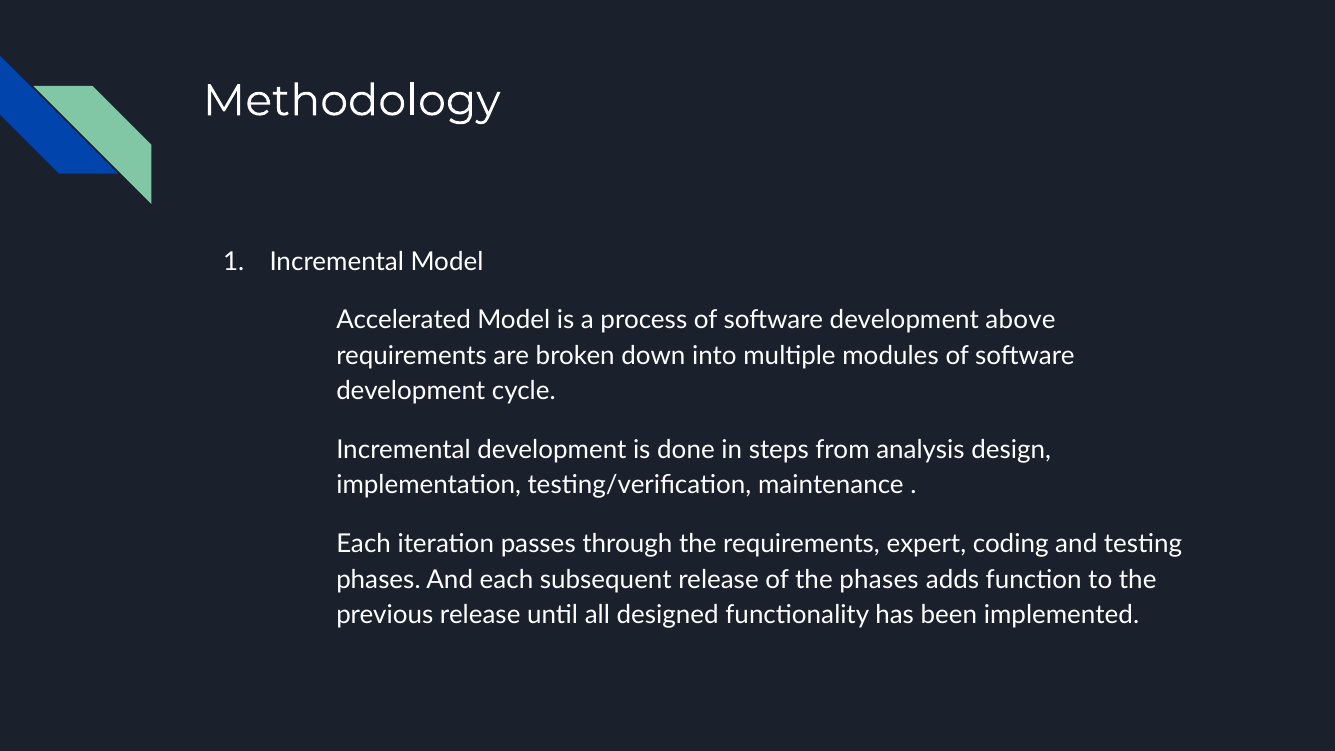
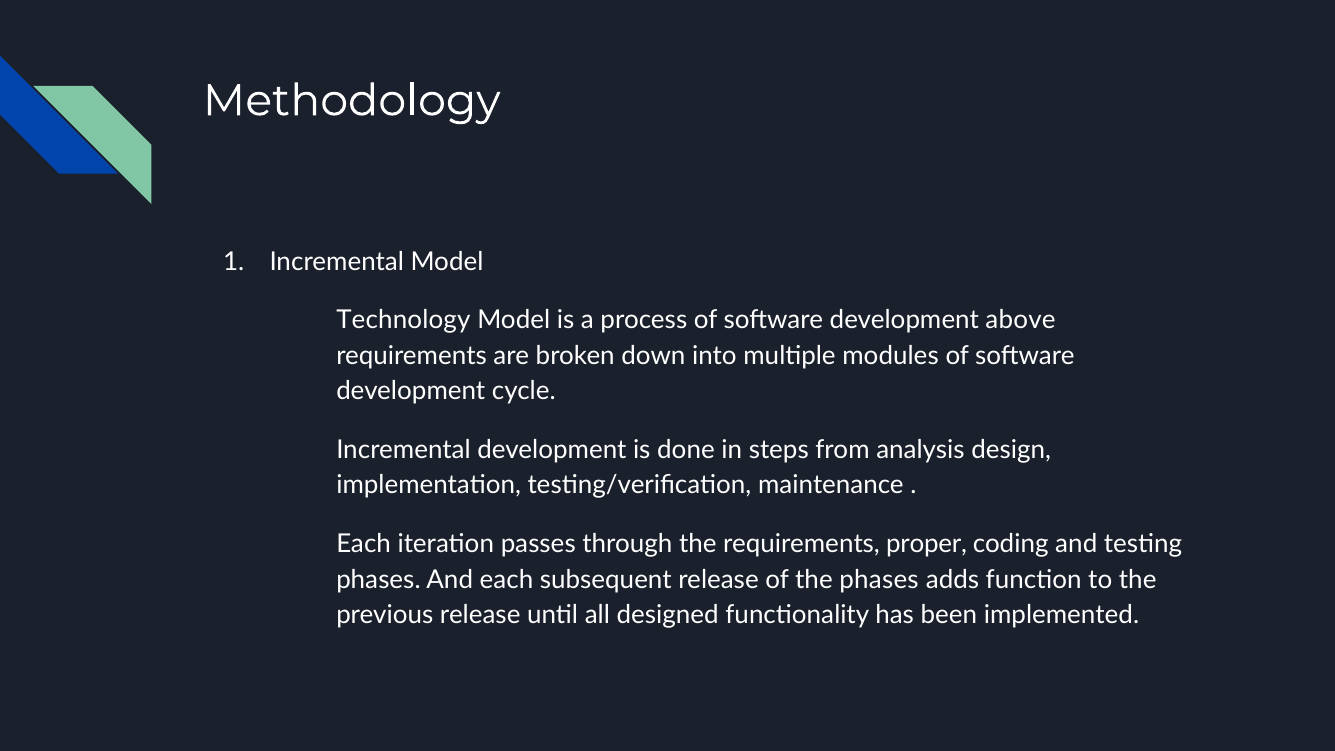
Accelerated: Accelerated -> Technology (403, 320)
expert: expert -> proper (927, 544)
